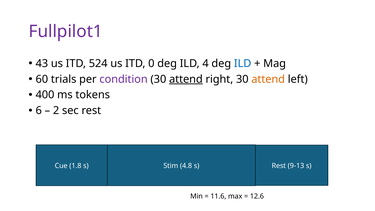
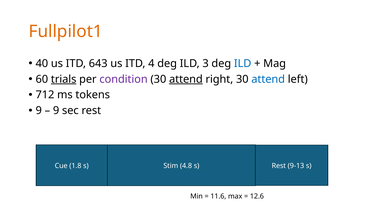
Fullpilot1 colour: purple -> orange (66, 32)
43: 43 -> 40 (42, 63)
524: 524 -> 643 (98, 63)
0: 0 -> 4 (151, 63)
4: 4 -> 3 (206, 63)
trials underline: none -> present (64, 79)
attend colour: orange -> blue (268, 79)
400: 400 -> 712 (45, 95)
6: 6 -> 9 (39, 111)
2: 2 -> 9 (56, 111)
